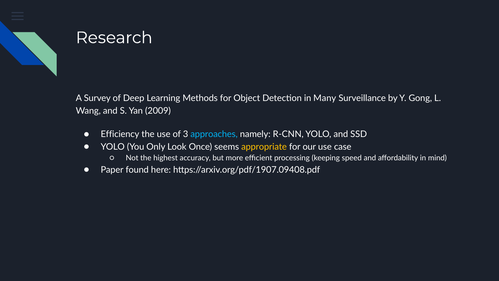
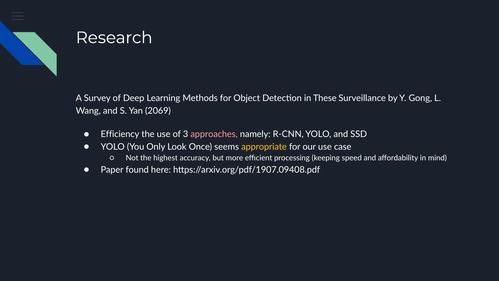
Many: Many -> These (325, 98)
2009: 2009 -> 2069 (158, 111)
approaches colour: light blue -> pink (214, 134)
